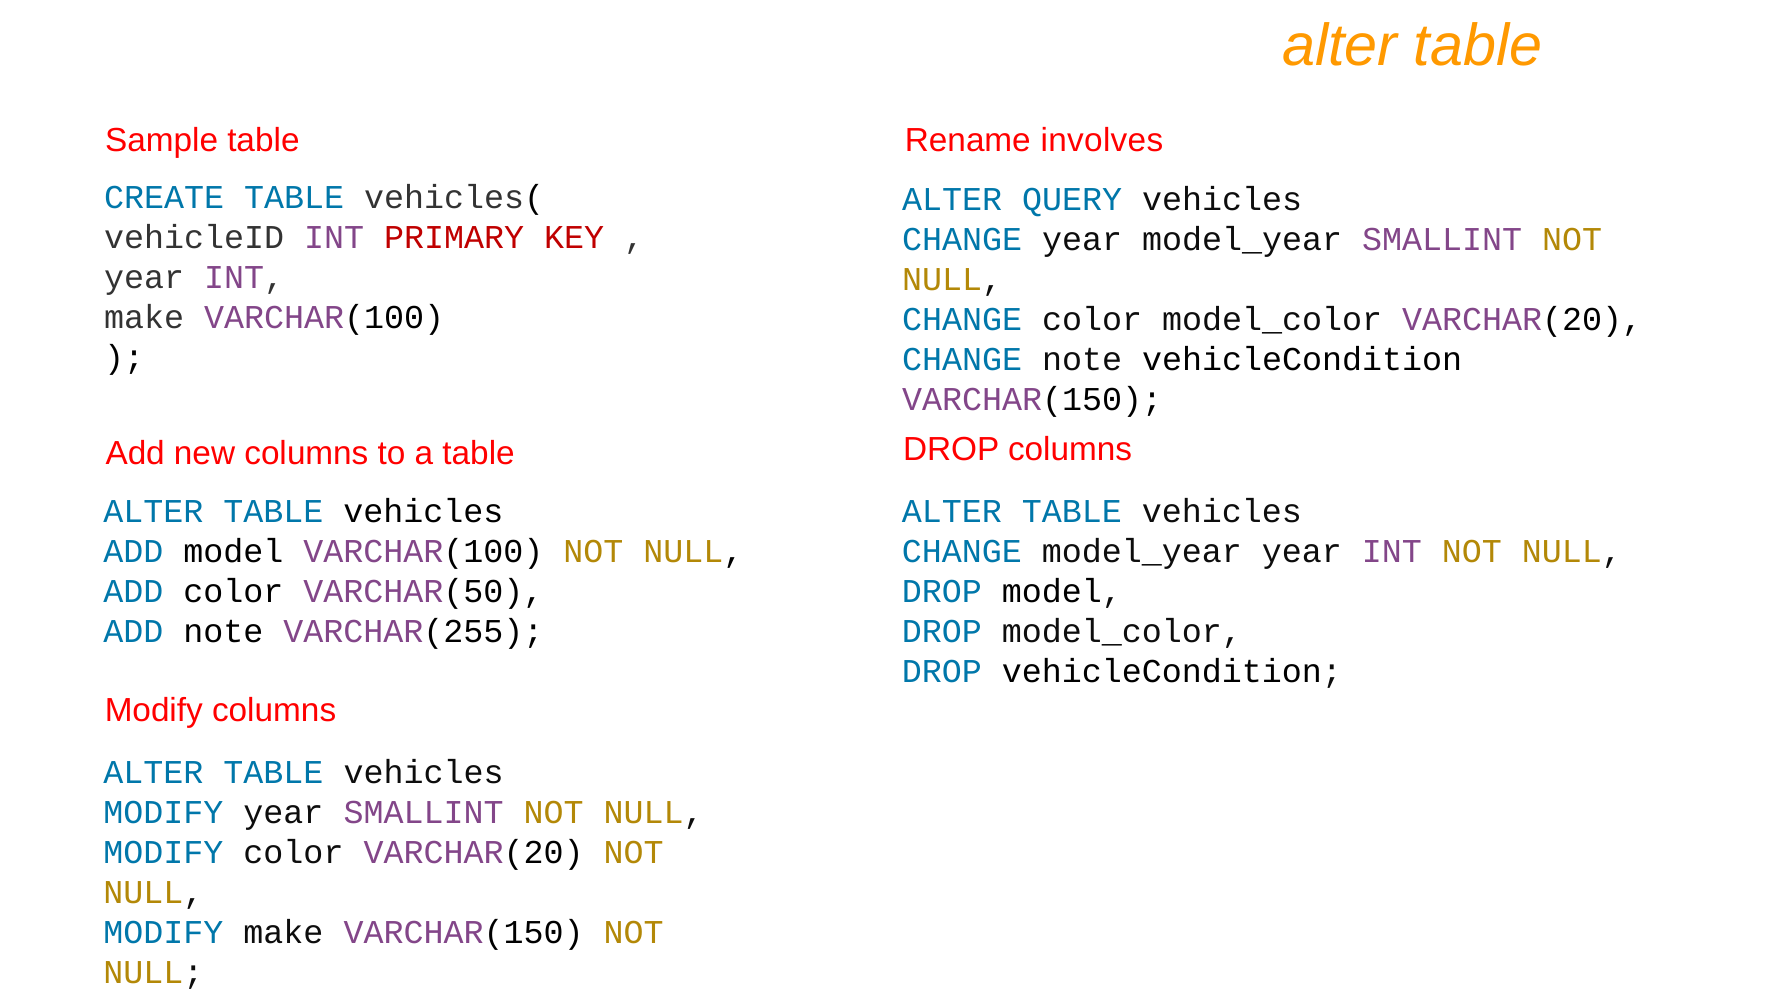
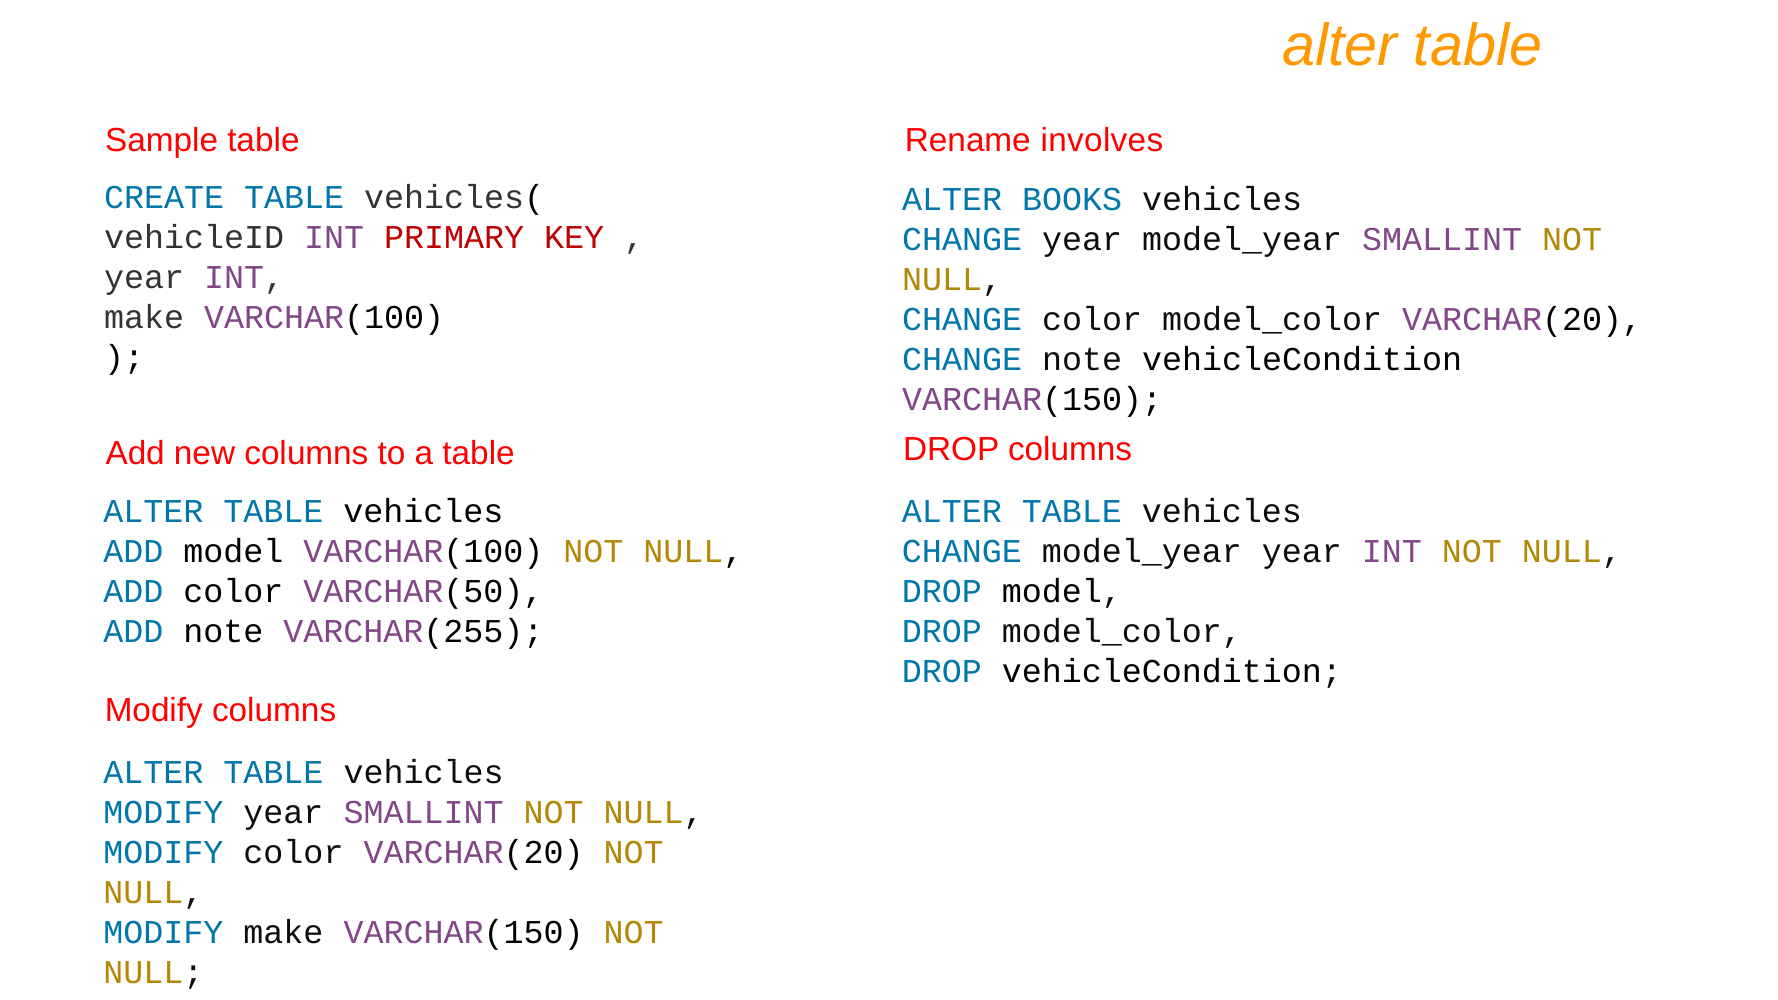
QUERY: QUERY -> BOOKS (1072, 200)
